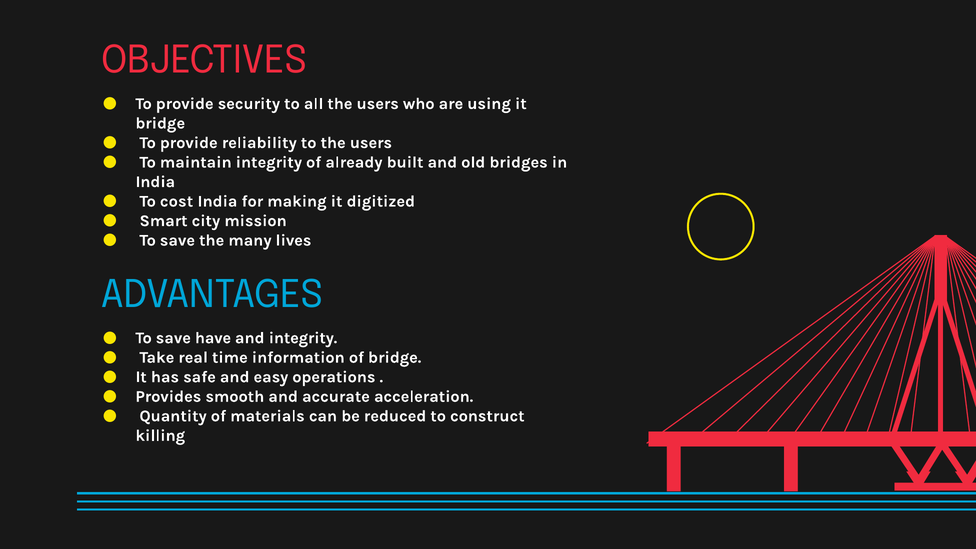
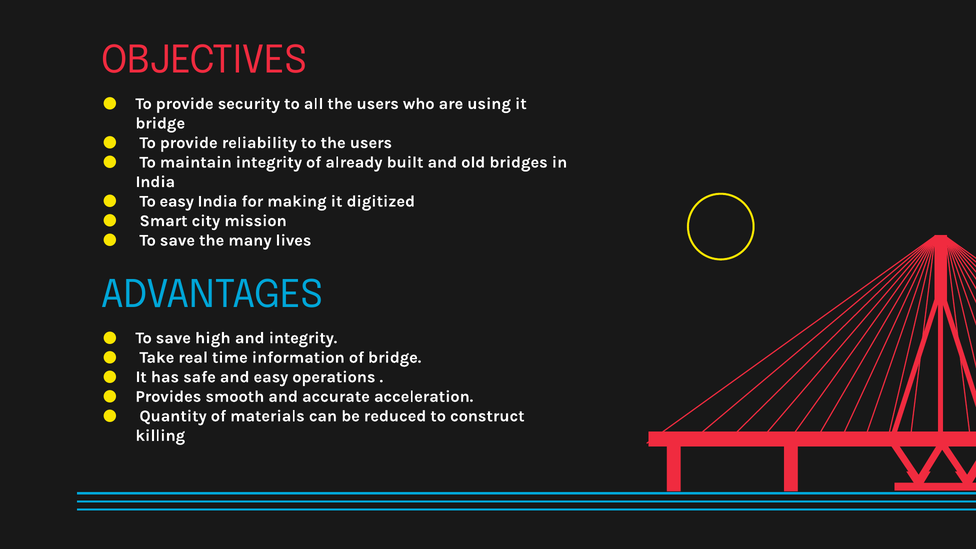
To cost: cost -> easy (177, 201)
have: have -> high (213, 338)
